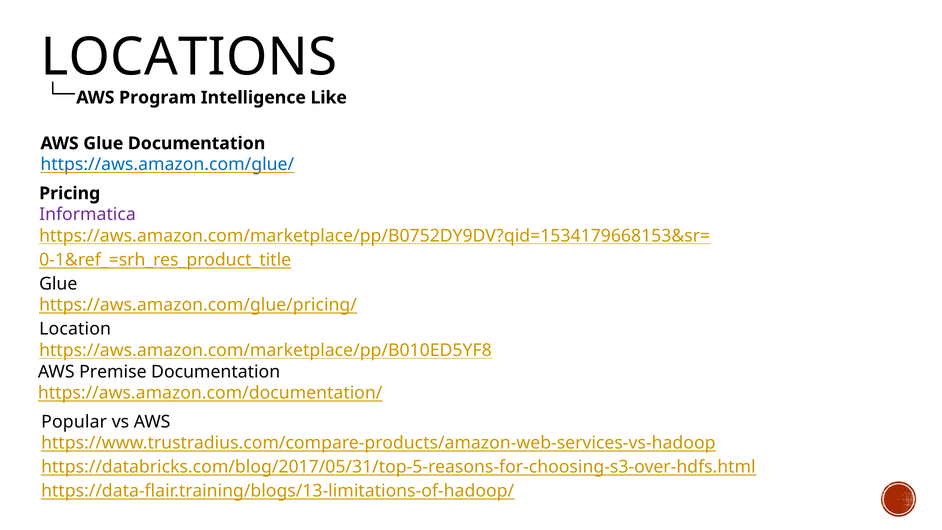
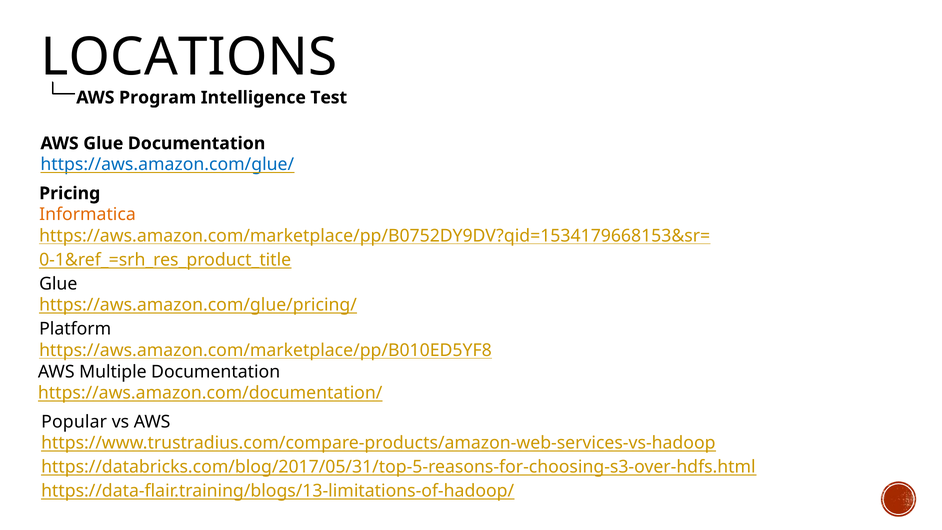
Like: Like -> Test (329, 98)
Informatica colour: purple -> orange (87, 215)
Location: Location -> Platform (75, 329)
Premise: Premise -> Multiple (113, 372)
